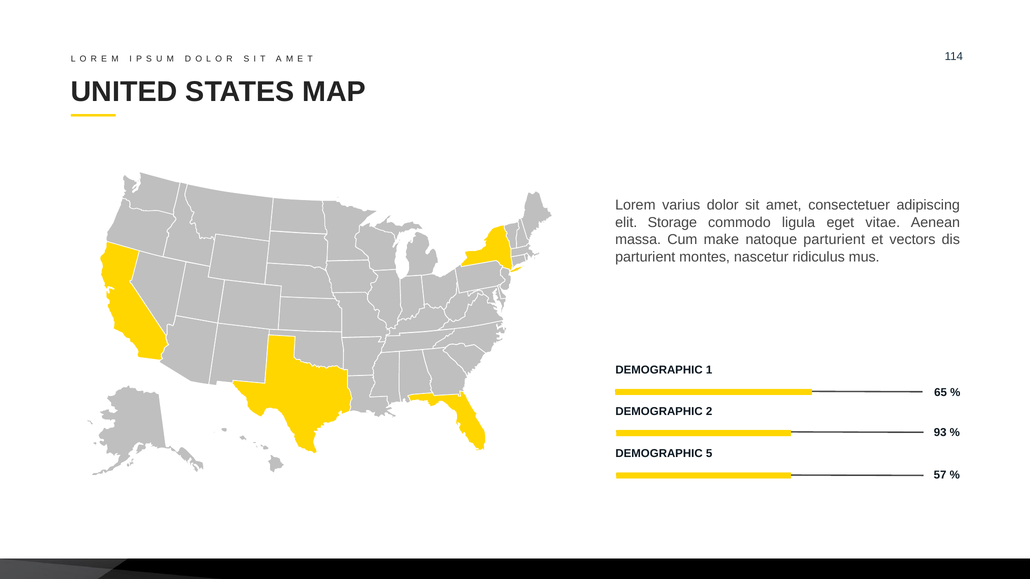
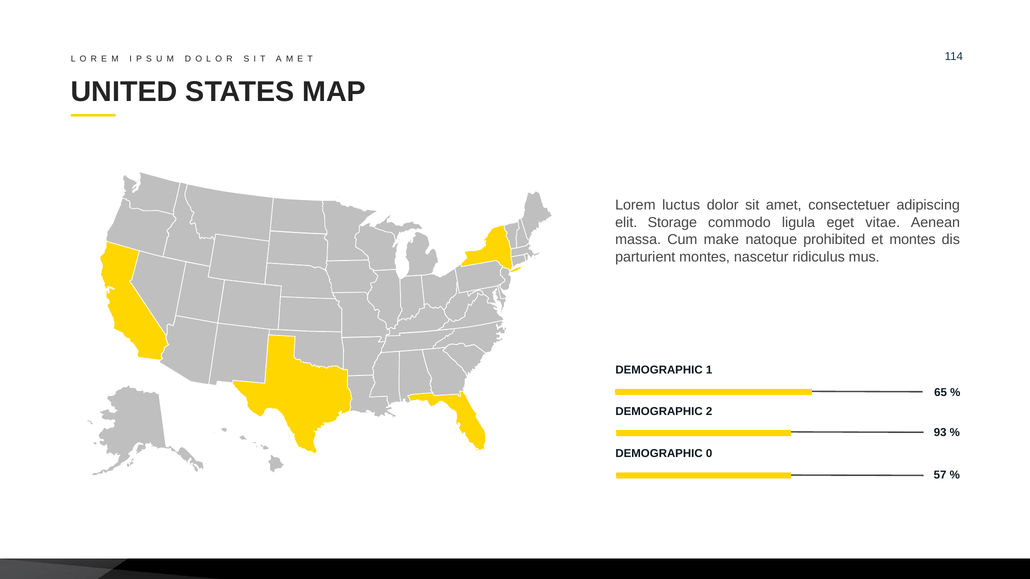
varius: varius -> luctus (681, 205)
natoque parturient: parturient -> prohibited (834, 240)
et vectors: vectors -> montes (912, 240)
5: 5 -> 0 (709, 454)
